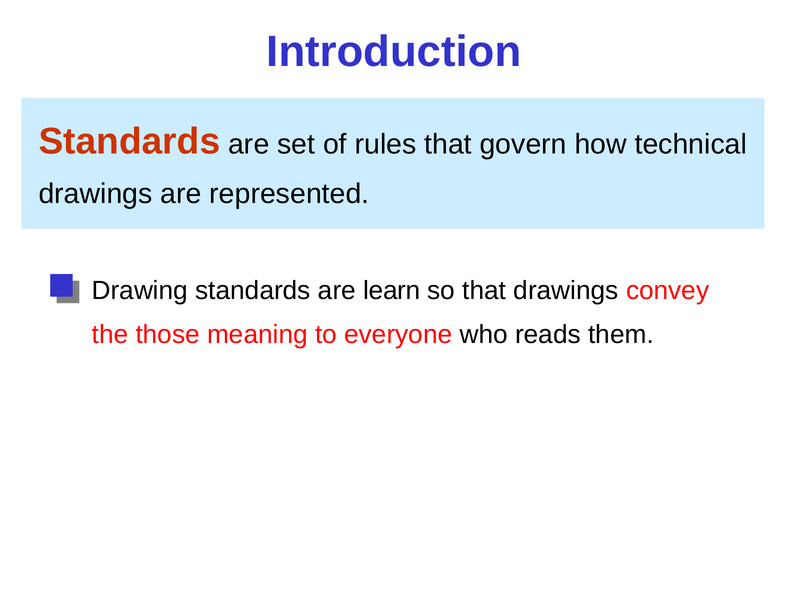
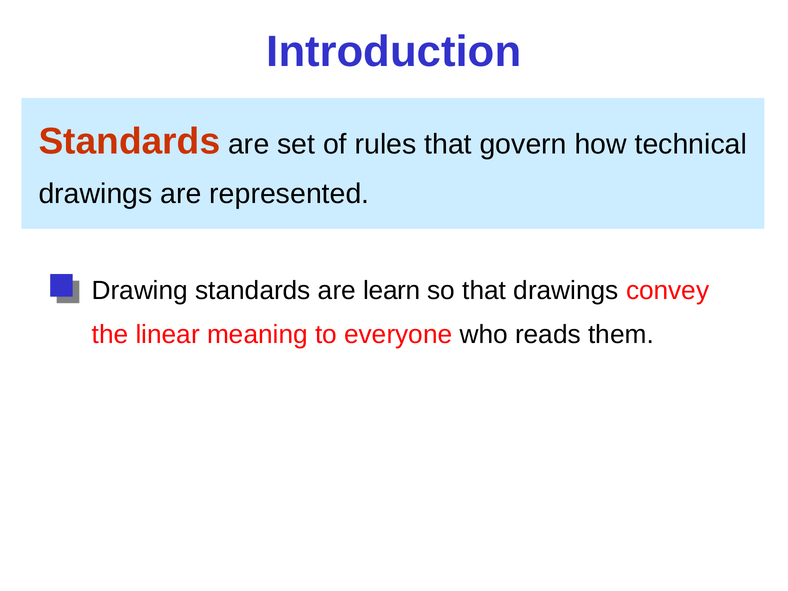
those: those -> linear (168, 335)
